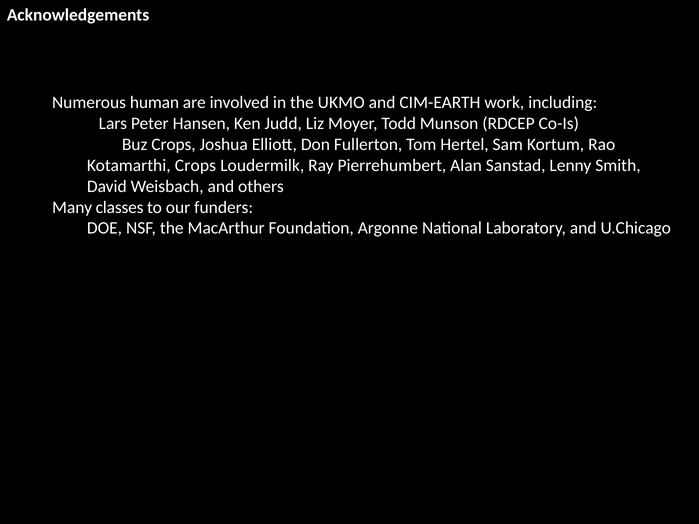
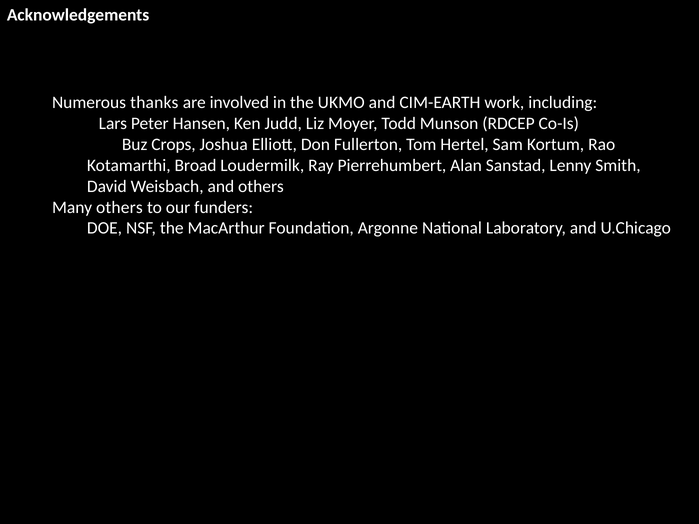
human: human -> thanks (154, 103)
Kotamarthi Crops: Crops -> Broad (196, 165)
Many classes: classes -> others (119, 207)
